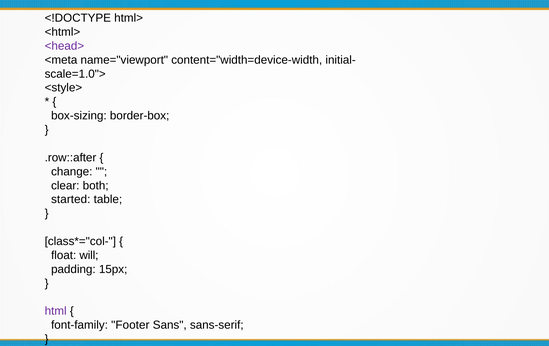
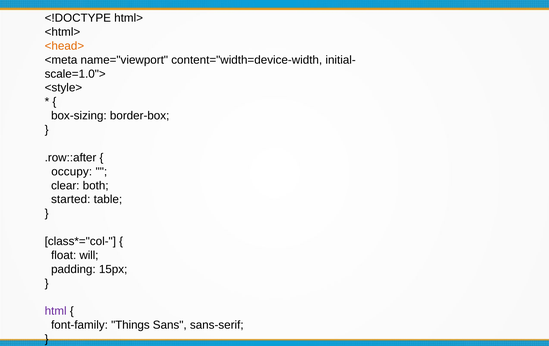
<head> colour: purple -> orange (64, 46)
change: change -> occupy (72, 172)
Footer: Footer -> Things (130, 325)
